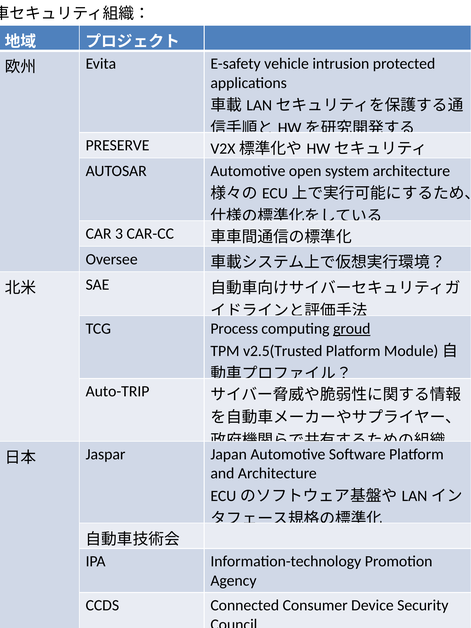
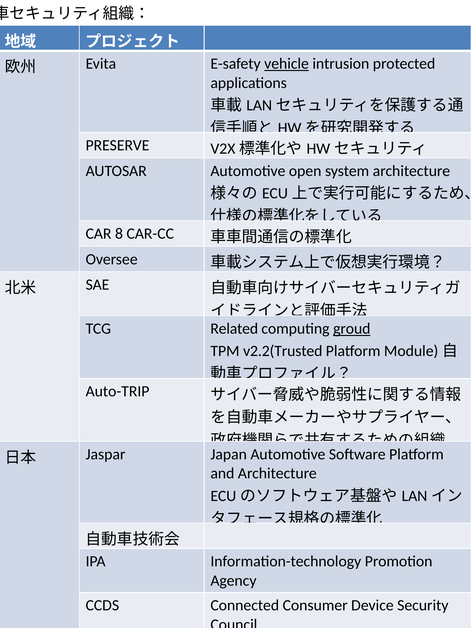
vehicle underline: none -> present (287, 64)
3: 3 -> 8 (119, 234)
Process: Process -> Related (234, 329)
v2.5(Trusted: v2.5(Trusted -> v2.2(Trusted (283, 351)
